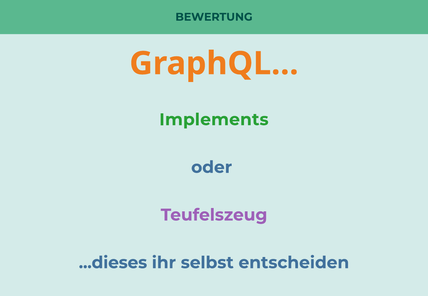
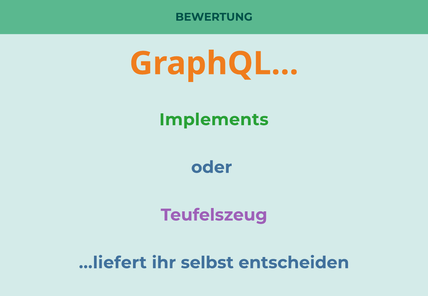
...dieses: ...dieses -> ...liefert (113, 263)
